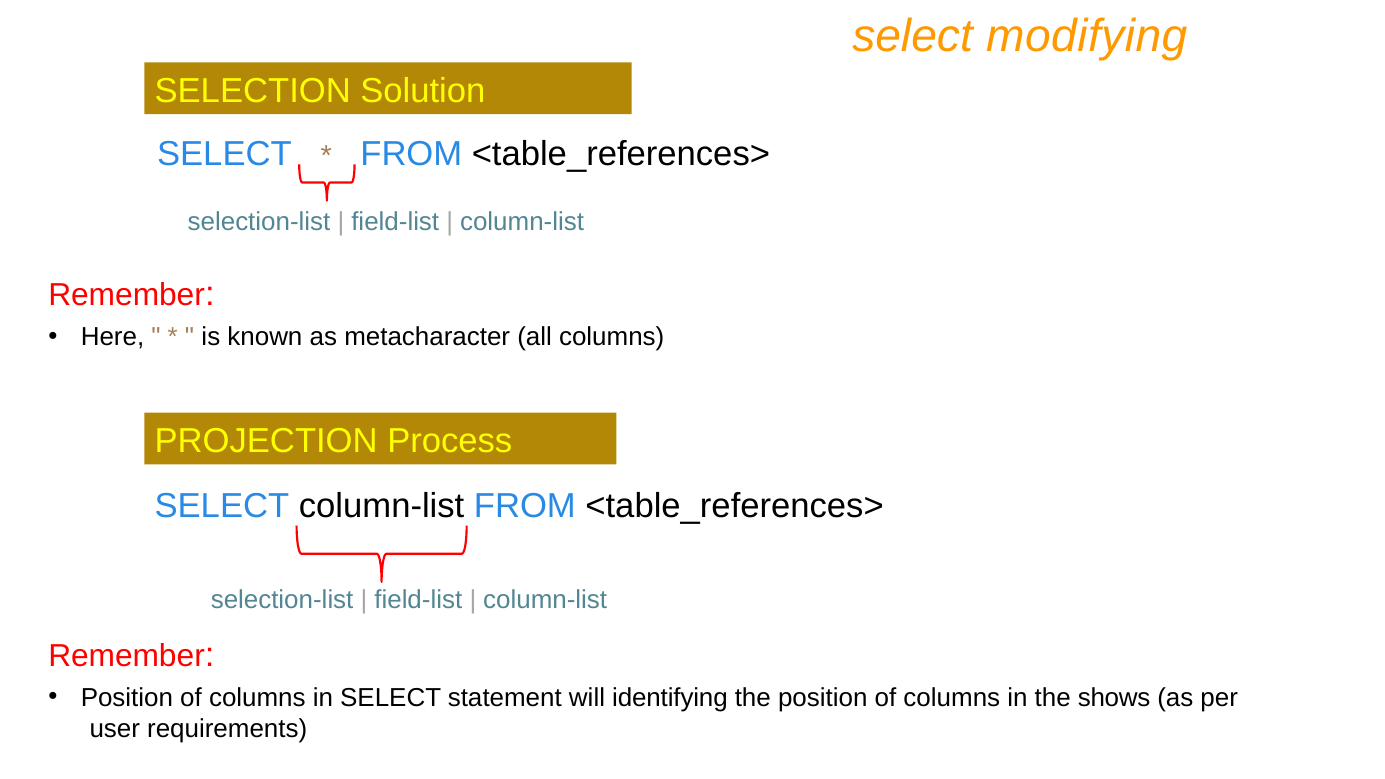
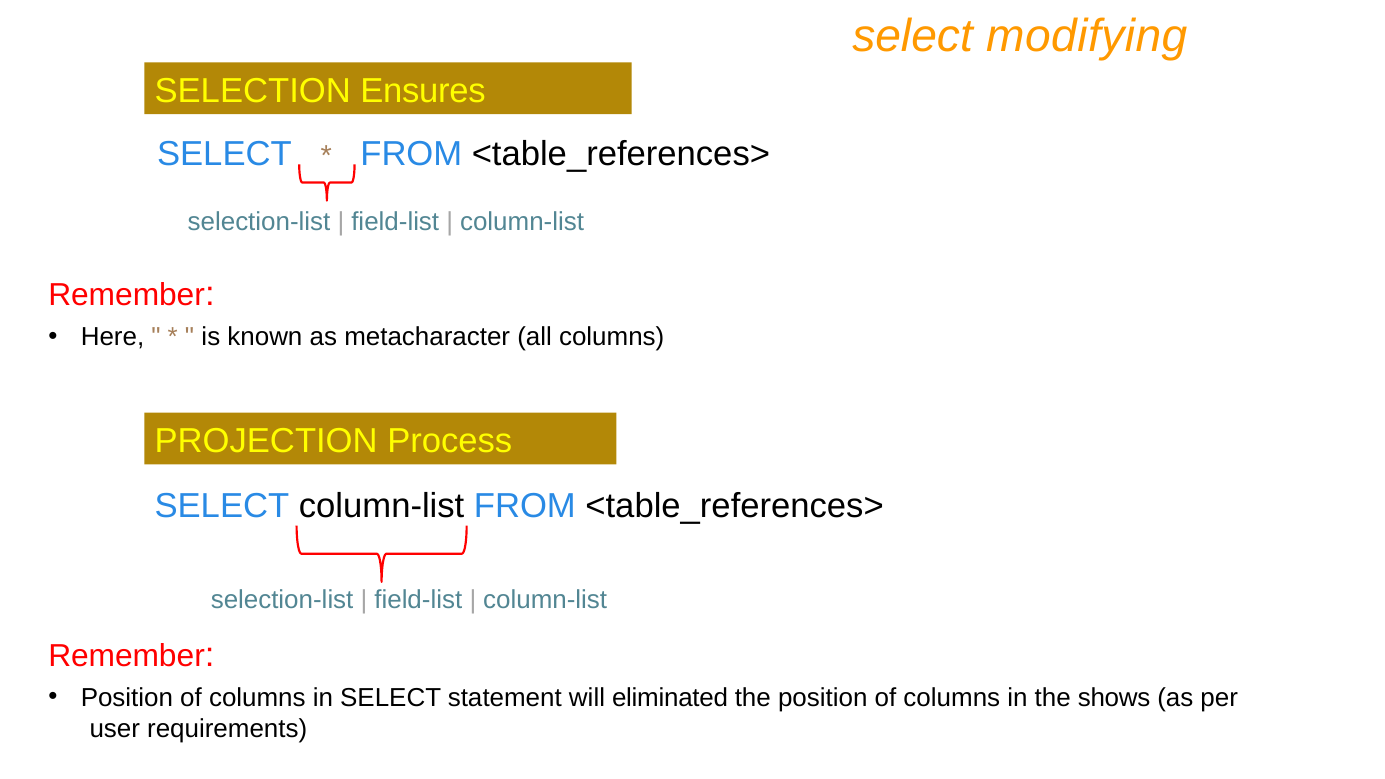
Solution: Solution -> Ensures (423, 91)
identifying: identifying -> eliminated (670, 698)
